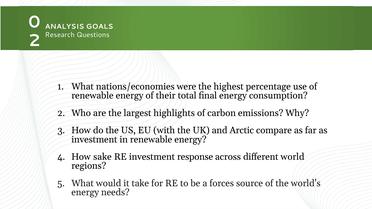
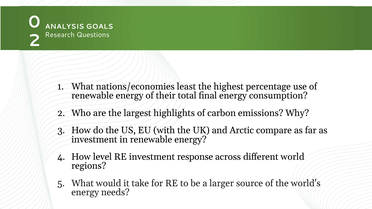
were: were -> least (186, 87)
sake: sake -> level (102, 157)
forces: forces -> larger (222, 183)
